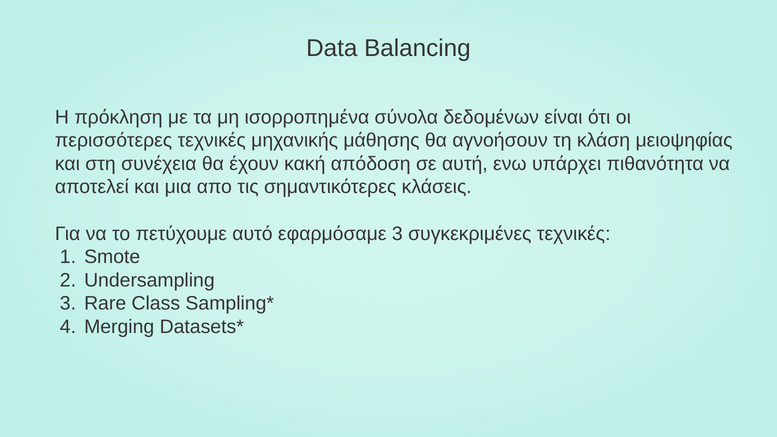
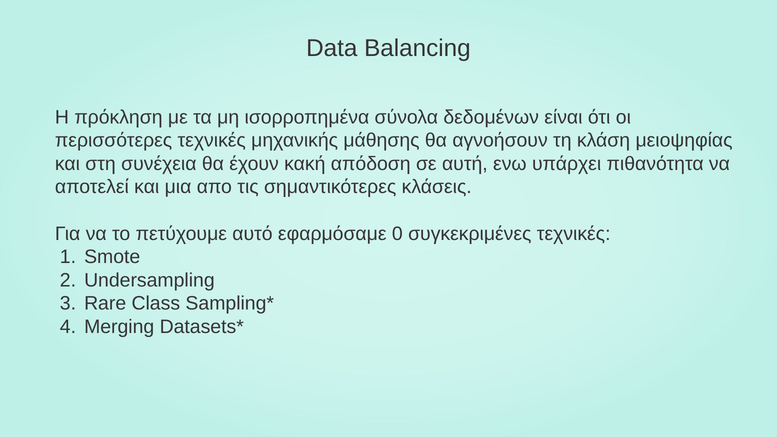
εφαρμόσαμε 3: 3 -> 0 (397, 234)
